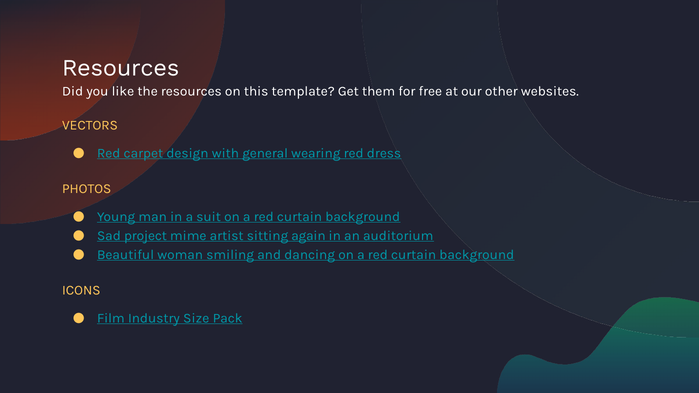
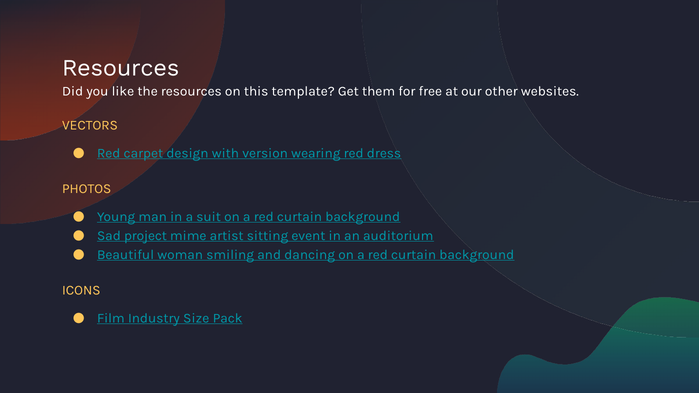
general: general -> version (265, 153)
again: again -> event (308, 236)
